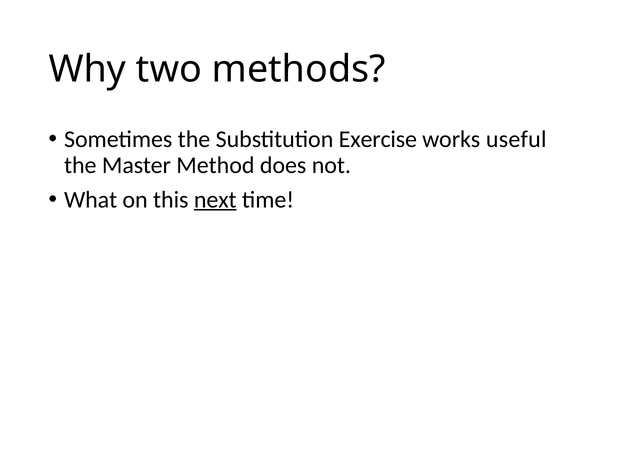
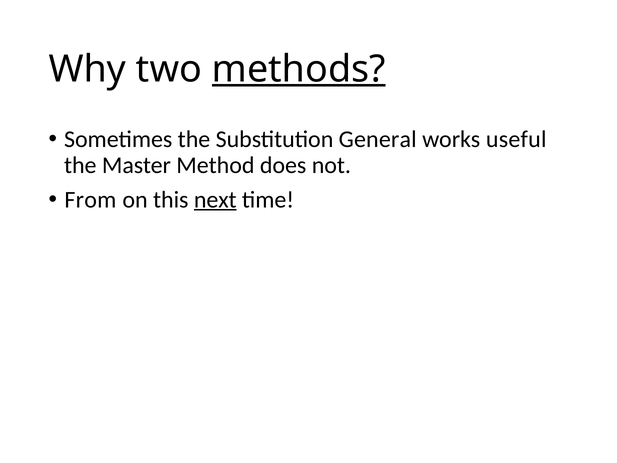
methods underline: none -> present (299, 69)
Exercise: Exercise -> General (378, 139)
What: What -> From (90, 200)
